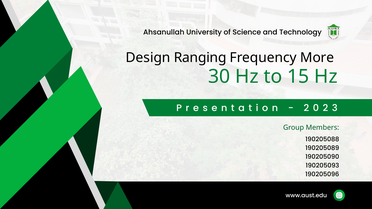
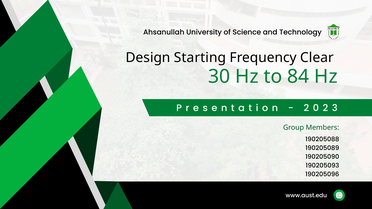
Ranging: Ranging -> Starting (200, 58)
More: More -> Clear (317, 58)
15: 15 -> 84 (298, 77)
